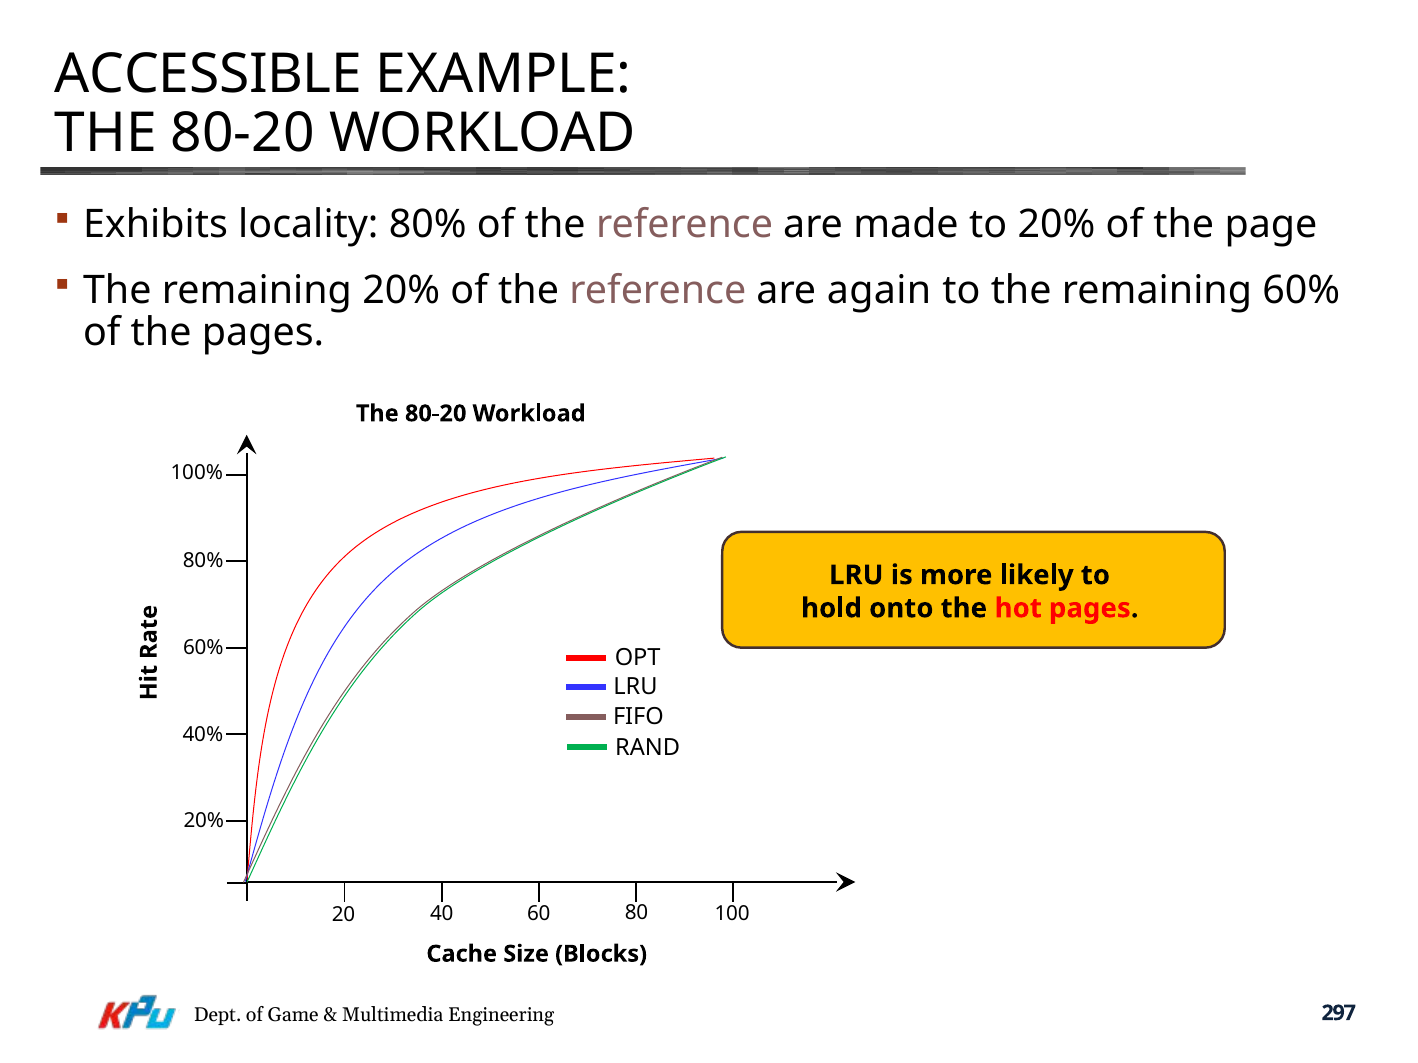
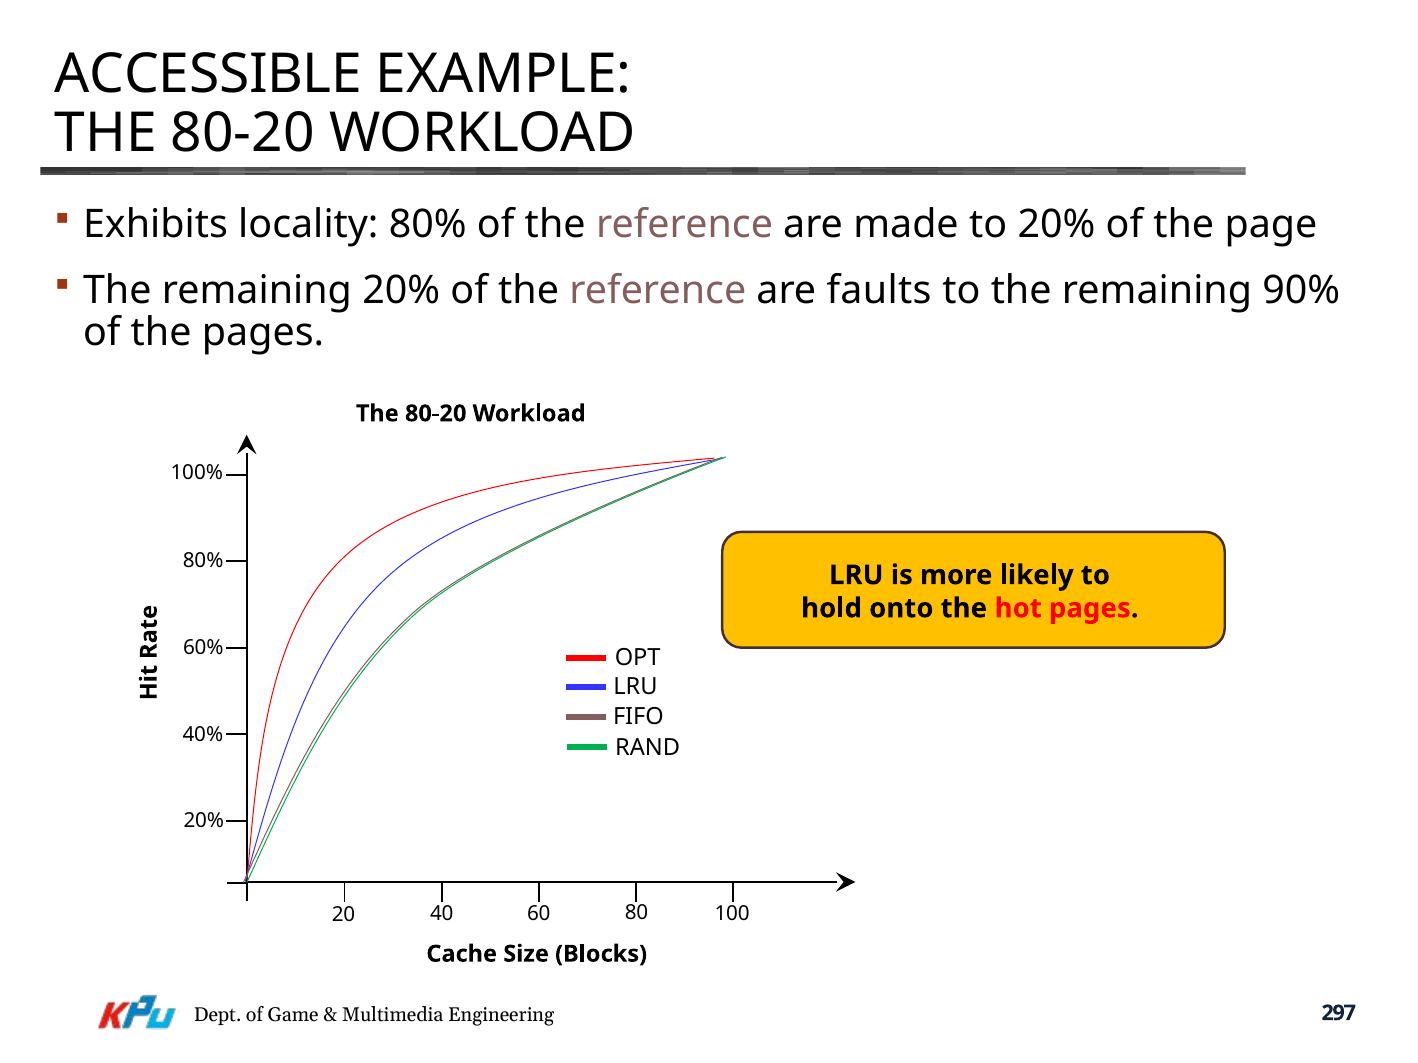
again: again -> faults (879, 291)
remaining 60%: 60% -> 90% (1301, 291)
